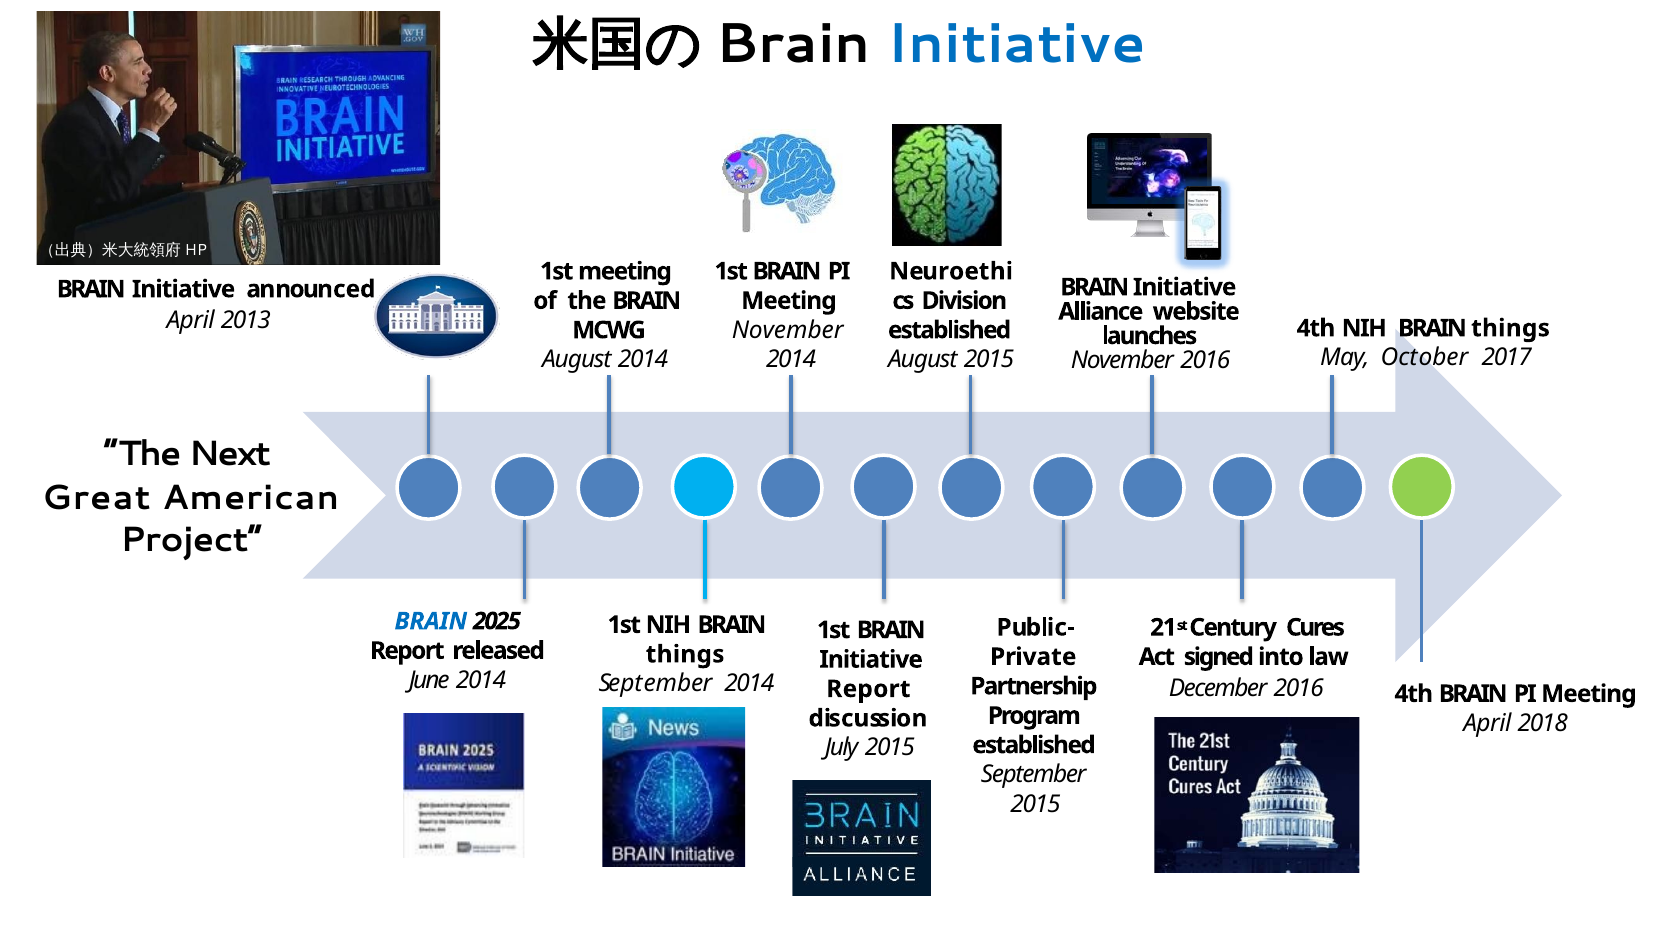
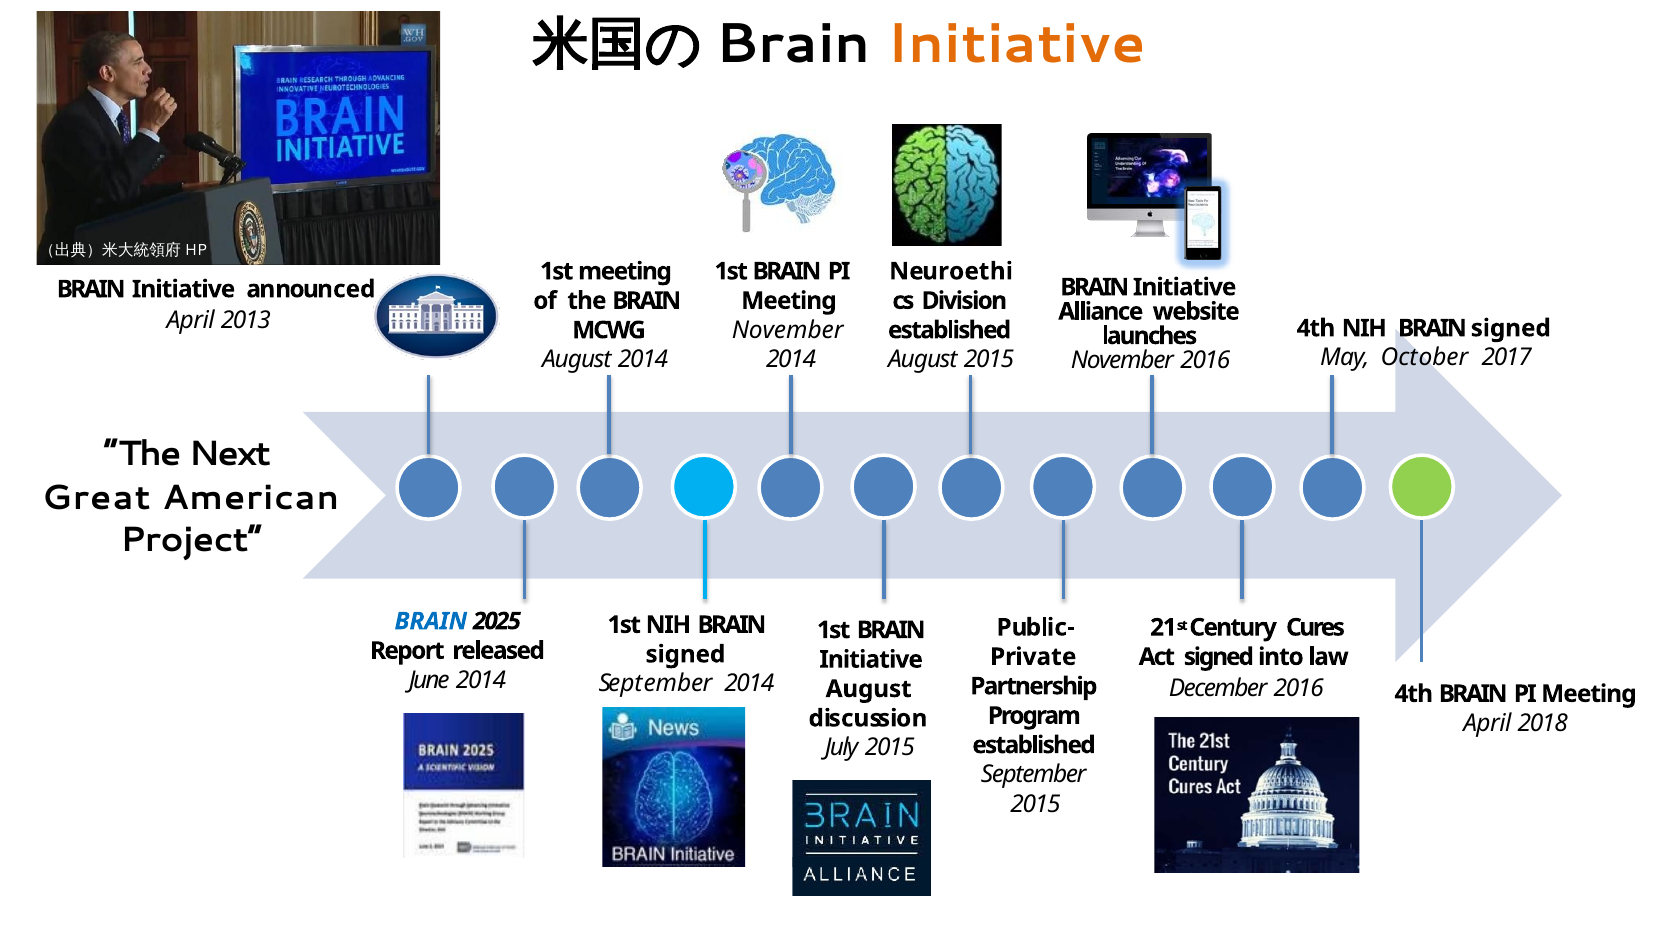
Initiative colour: blue -> orange (1016, 44)
4th NIH BRAIN things: things -> signed (1511, 328)
things: things -> signed (685, 654)
Report: Report -> August (869, 689)
